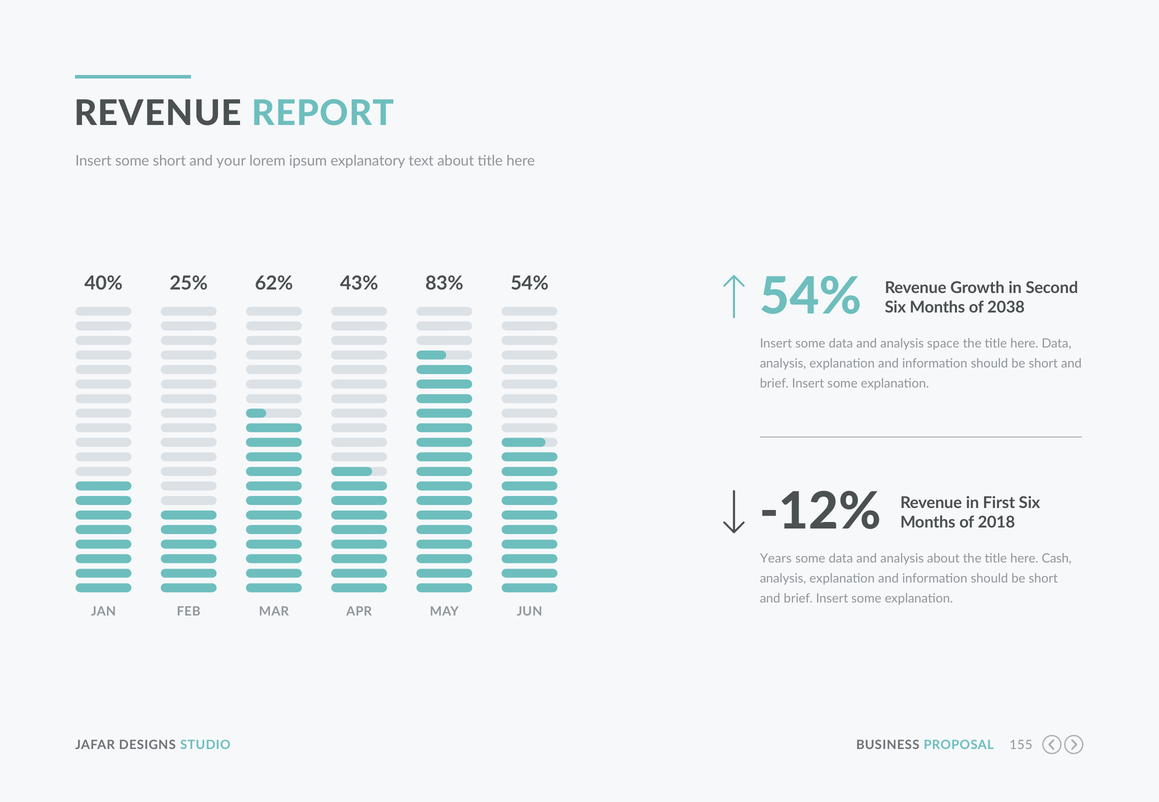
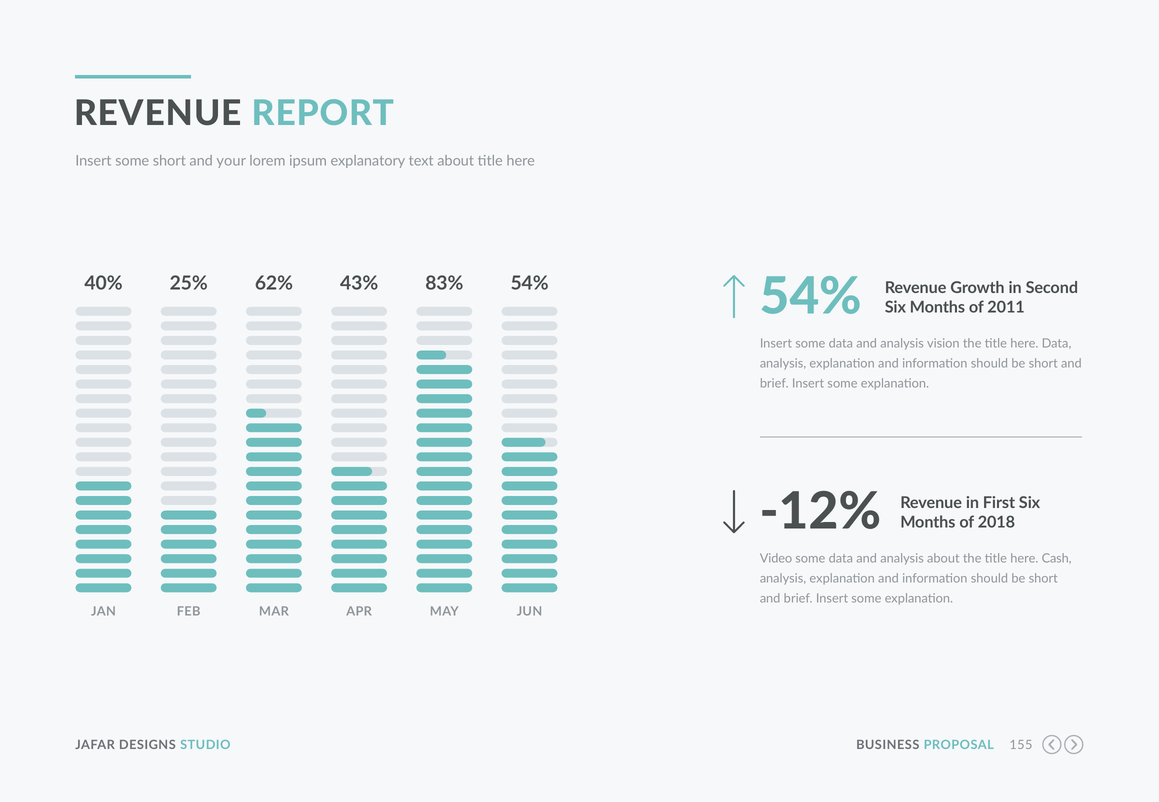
2038: 2038 -> 2011 (1006, 307)
space: space -> vision (943, 344)
Years: Years -> Video (776, 559)
